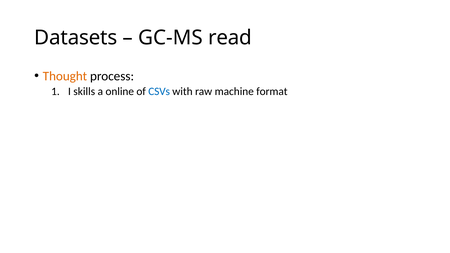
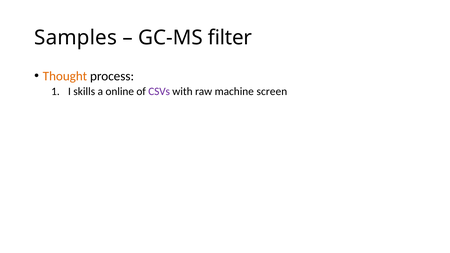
Datasets: Datasets -> Samples (76, 38)
read: read -> filter (230, 38)
CSVs colour: blue -> purple (159, 92)
format: format -> screen (272, 92)
